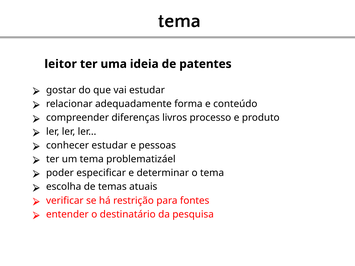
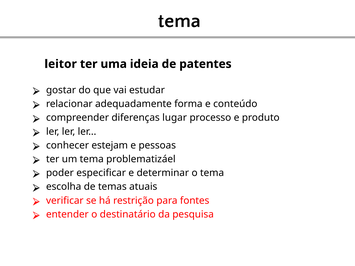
livros: livros -> lugar (175, 118)
conhecer estudar: estudar -> estejam (110, 145)
